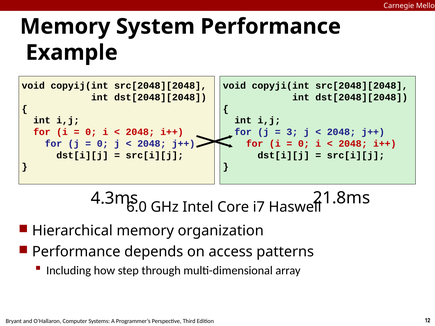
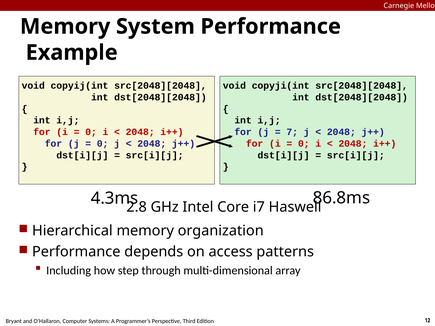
3: 3 -> 7 (292, 132)
21.8ms: 21.8ms -> 86.8ms (341, 198)
6.0: 6.0 -> 2.8 (137, 207)
